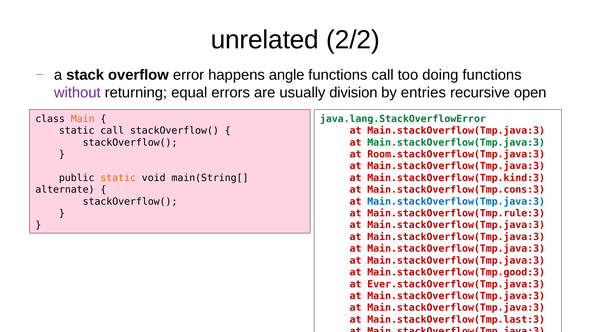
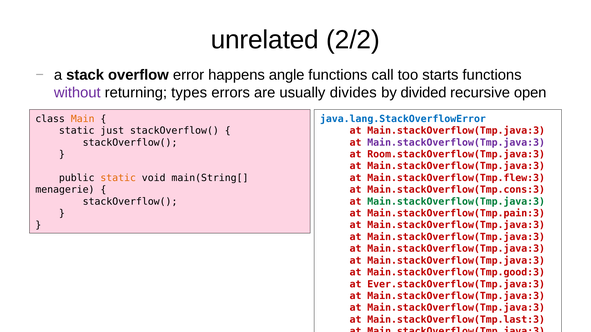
doing: doing -> starts (440, 75)
equal: equal -> types (189, 93)
division: division -> divides (353, 93)
entries: entries -> divided (424, 93)
java.lang.StackOverflowError colour: green -> blue (403, 119)
static call: call -> just (112, 131)
Main.stackOverflow(Tmp.java:3 colour: green -> purple (456, 143)
Main.stackOverflow(Tmp.kind:3: Main.stackOverflow(Tmp.kind:3 -> Main.stackOverflow(Tmp.flew:3 (456, 178)
alternate: alternate -> menagerie (65, 190)
Main.stackOverflow(Tmp.java:3 colour: blue -> green (456, 202)
Main.stackOverflow(Tmp.rule:3: Main.stackOverflow(Tmp.rule:3 -> Main.stackOverflow(Tmp.pain:3 (456, 214)
